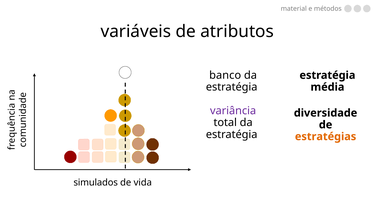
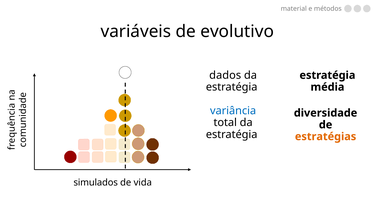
atributos: atributos -> evolutivo (237, 32)
banco: banco -> dados (225, 75)
variância colour: purple -> blue (233, 111)
